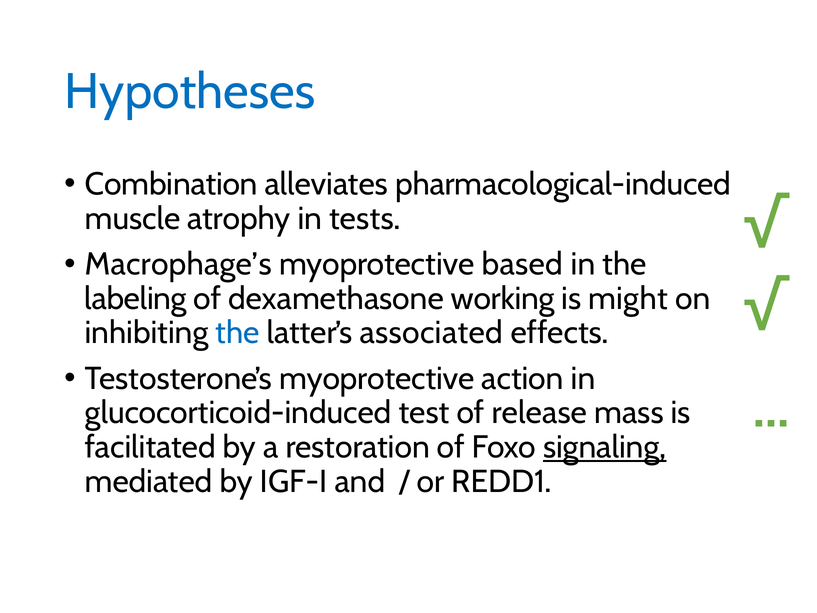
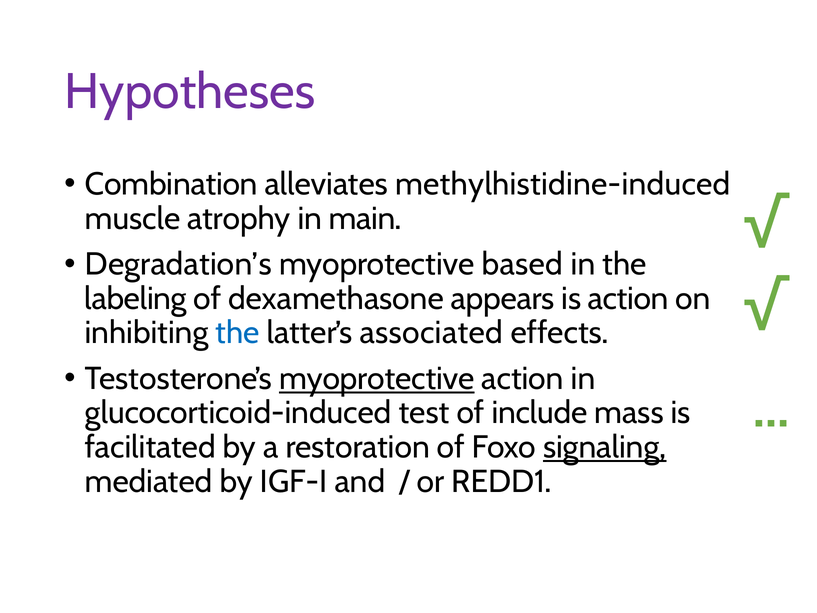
Hypotheses colour: blue -> purple (190, 92)
pharmacological-induced: pharmacological-induced -> methylhistidine-induced (563, 184)
tests: tests -> main (365, 218)
Macrophage’s: Macrophage’s -> Degradation’s (178, 264)
working: working -> appears (503, 298)
is might: might -> action (628, 298)
myoprotective underline: none -> present (377, 378)
release: release -> include (540, 413)
